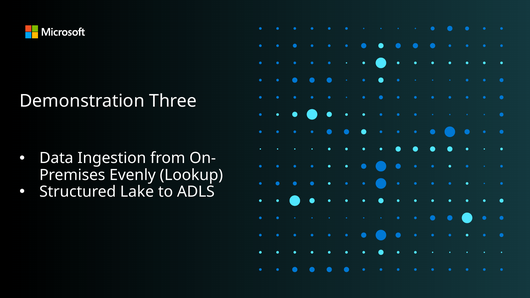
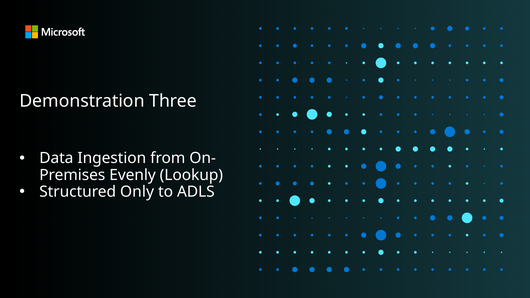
Lake: Lake -> Only (137, 192)
